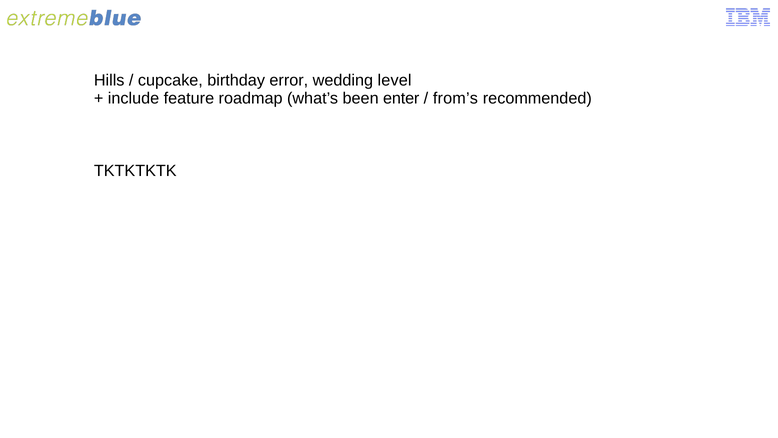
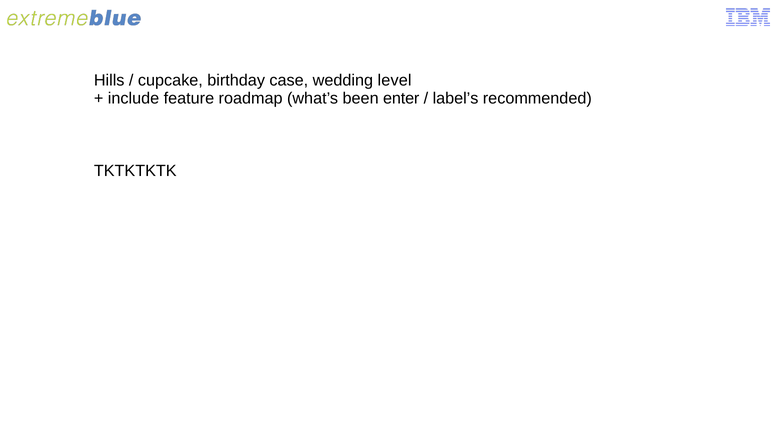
error: error -> case (289, 80)
from’s: from’s -> label’s (456, 98)
